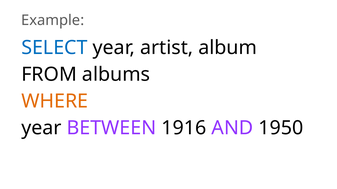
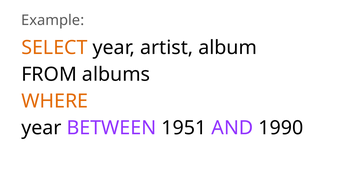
SELECT colour: blue -> orange (54, 48)
1916: 1916 -> 1951 (184, 128)
1950: 1950 -> 1990 (281, 128)
